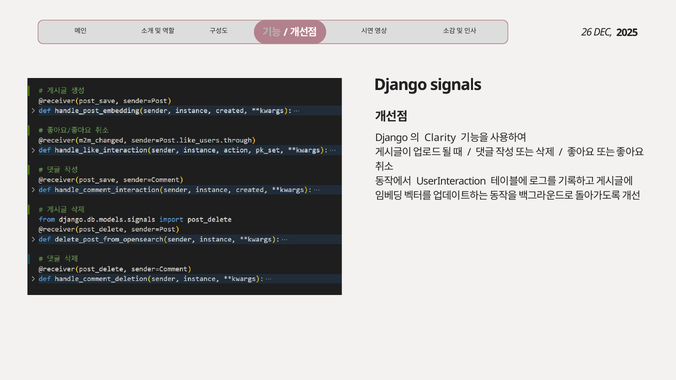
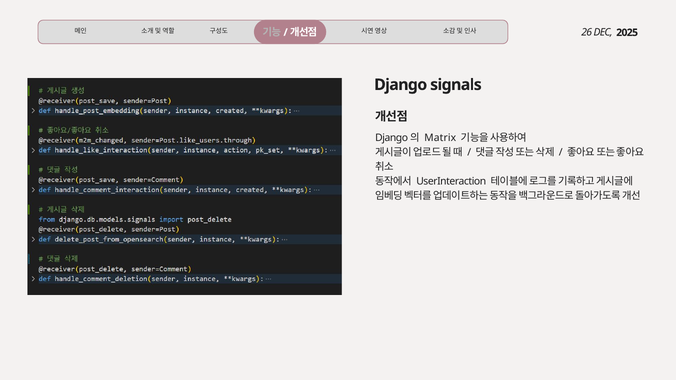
Clarity: Clarity -> Matrix (440, 138)
